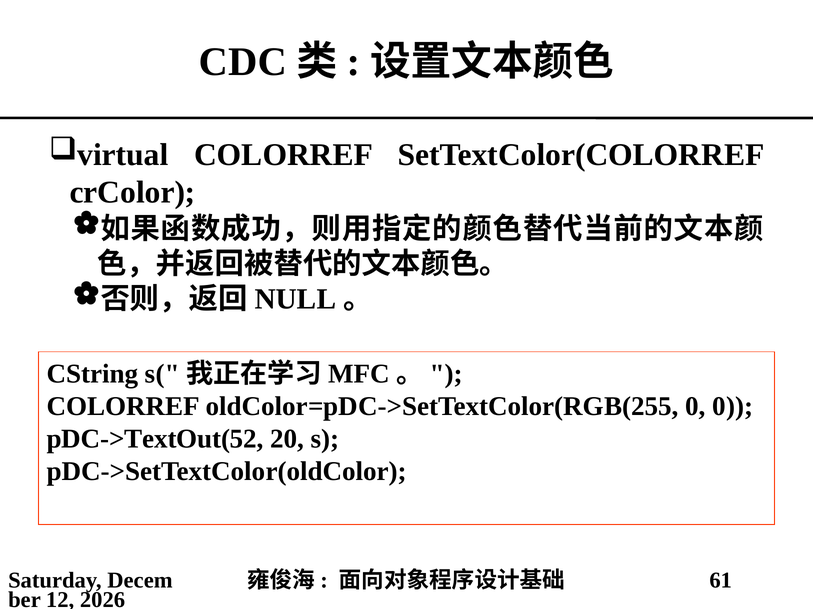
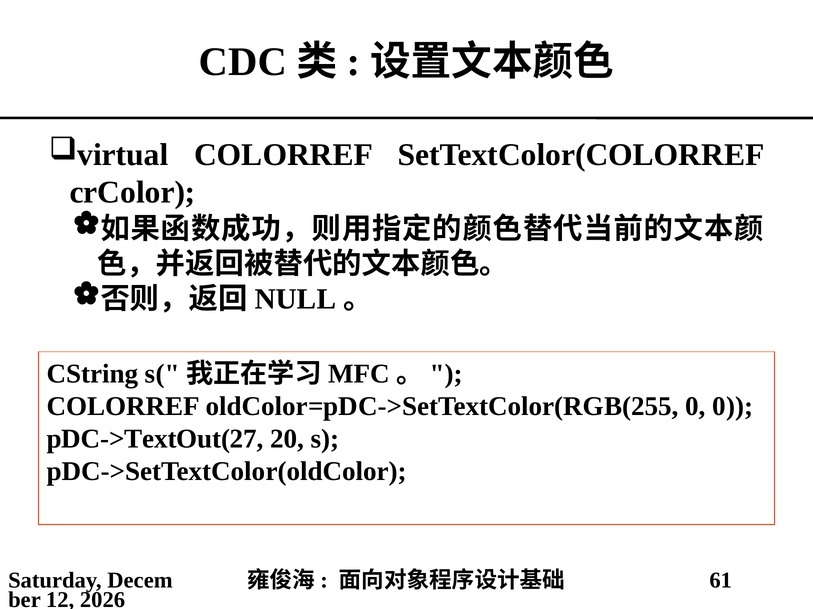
pDC->TextOut(52: pDC->TextOut(52 -> pDC->TextOut(27 (155, 439)
